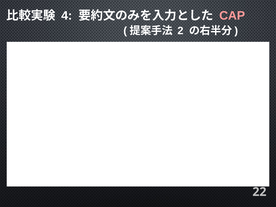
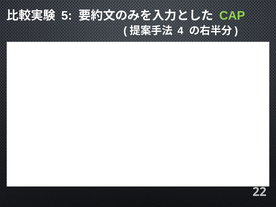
4: 4 -> 5 (67, 16)
CAP colour: pink -> light green (232, 16)
2: 2 -> 4 (181, 31)
